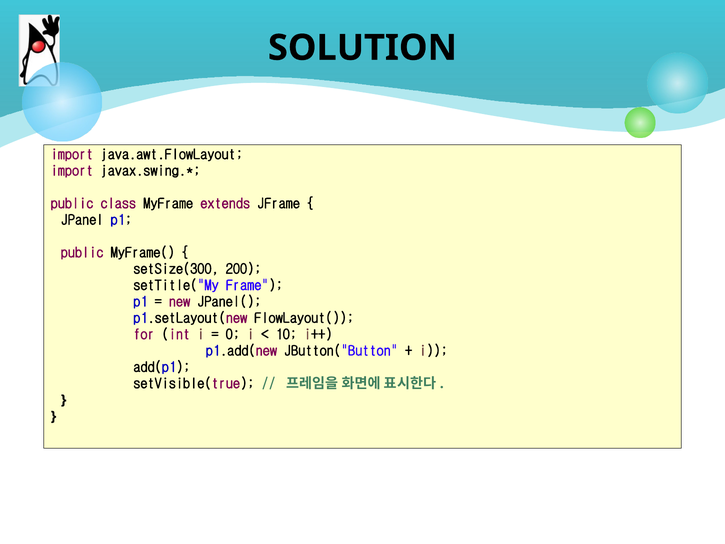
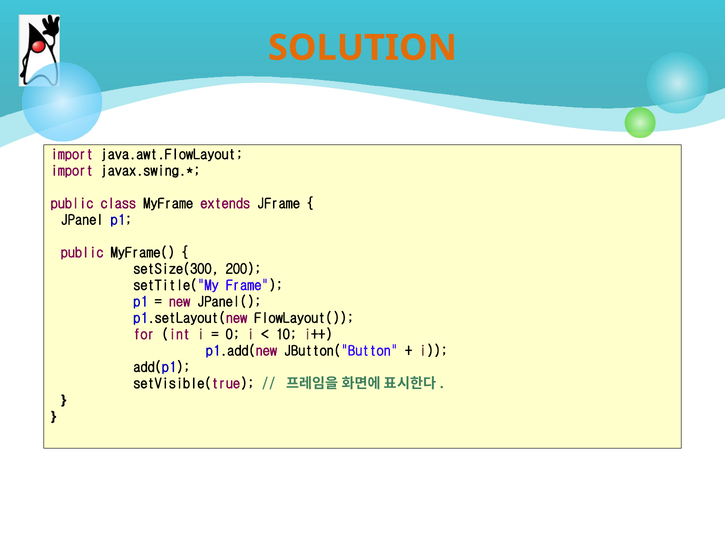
SOLUTION colour: black -> orange (362, 48)
